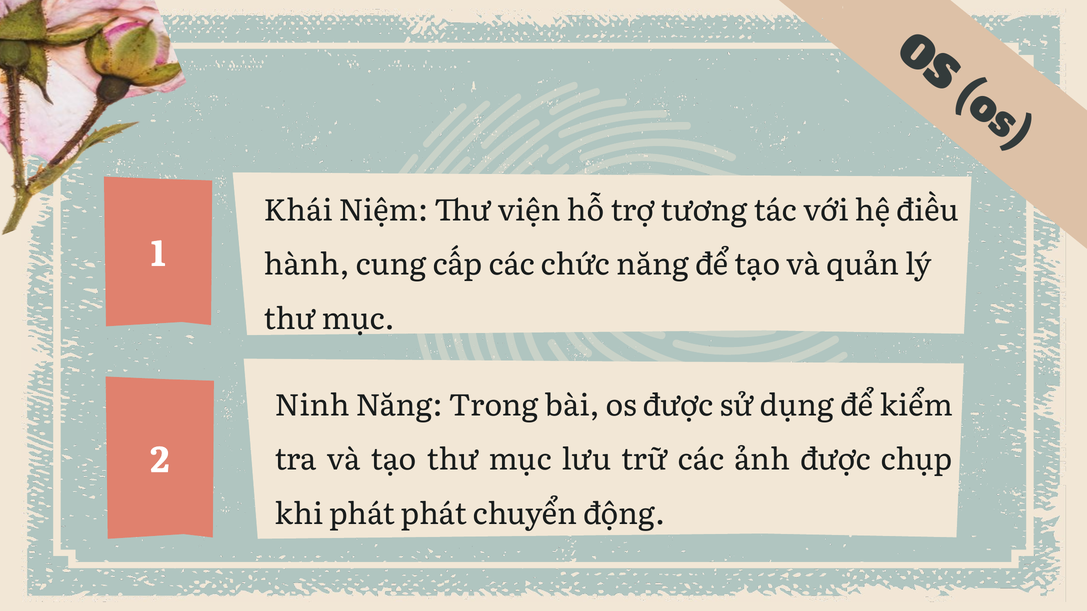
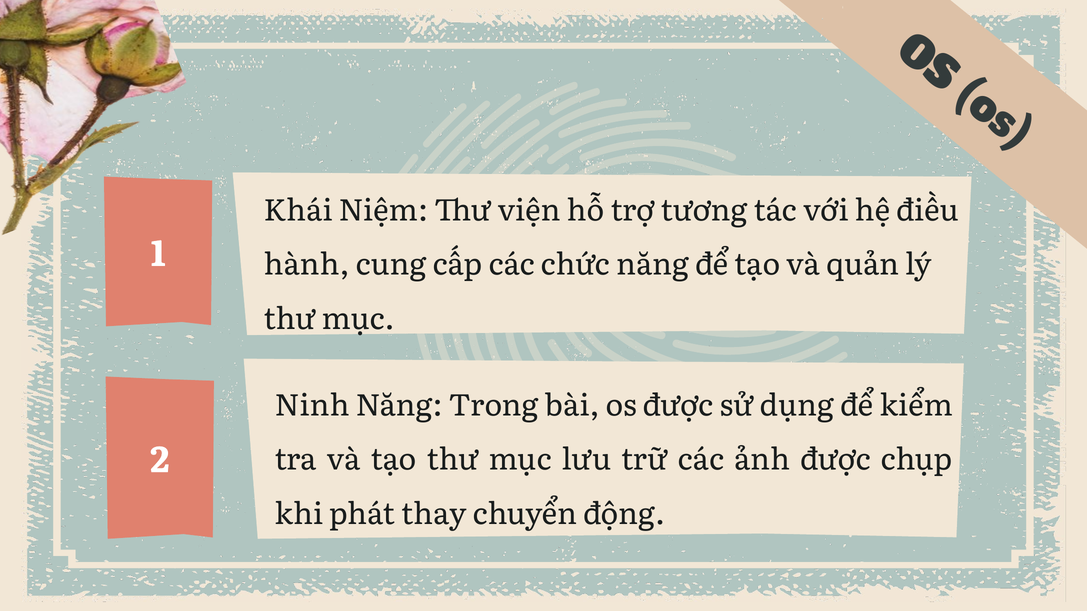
phát phát: phát -> thay (434, 515)
